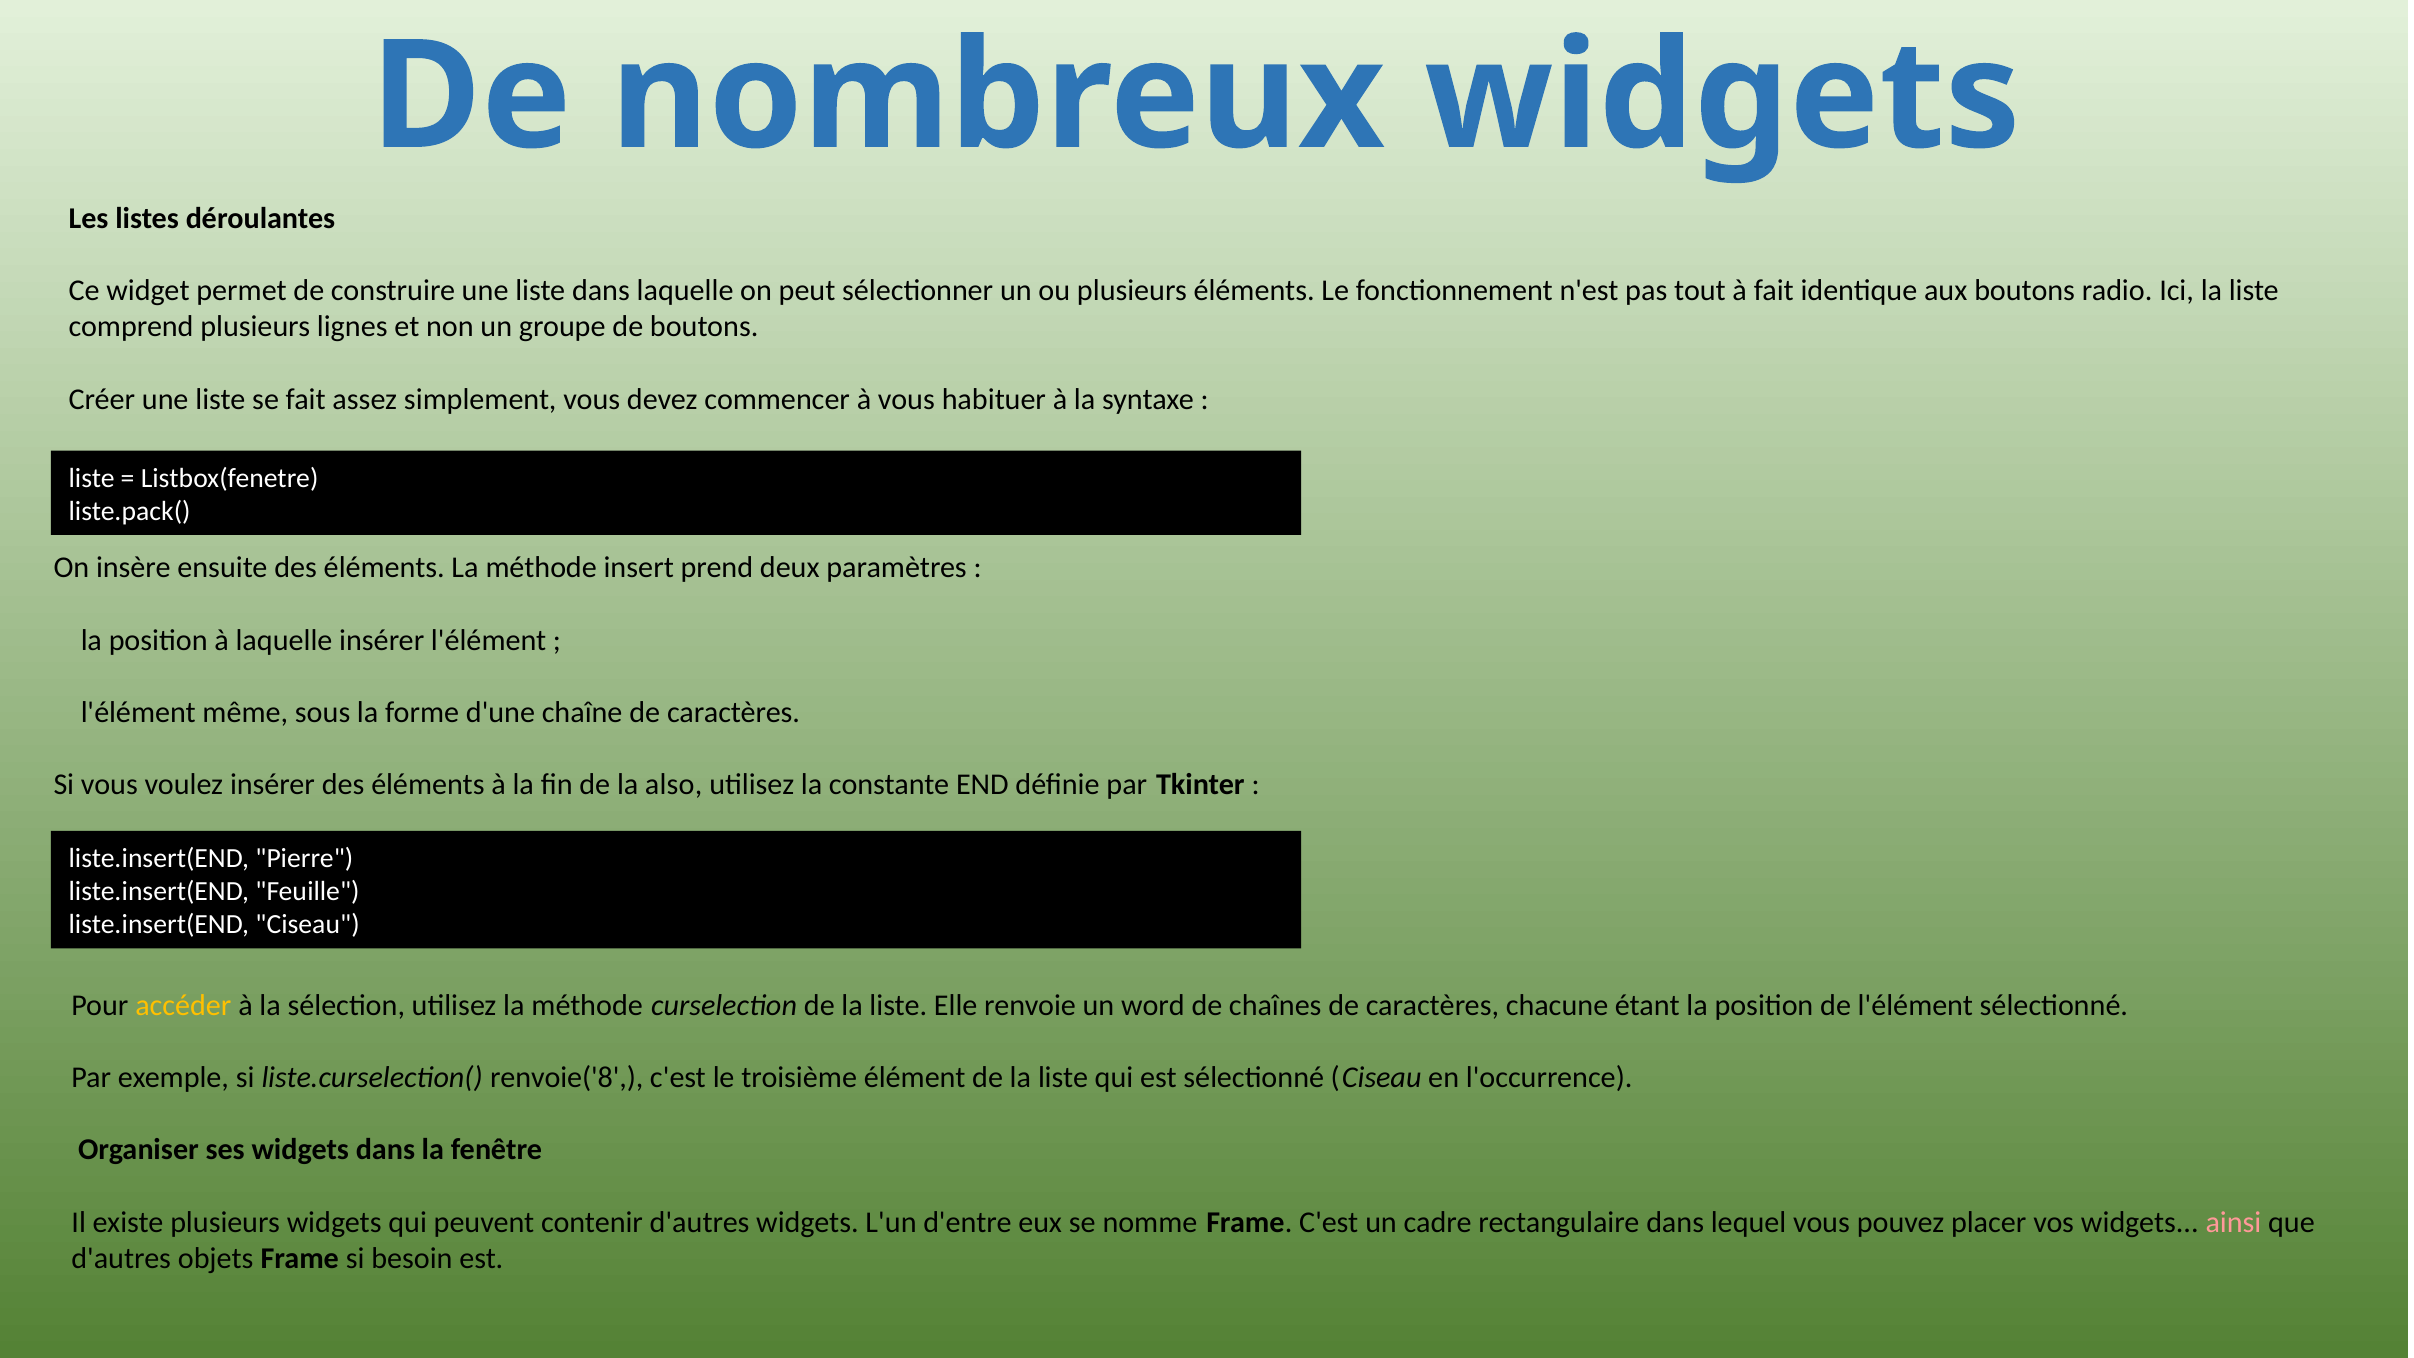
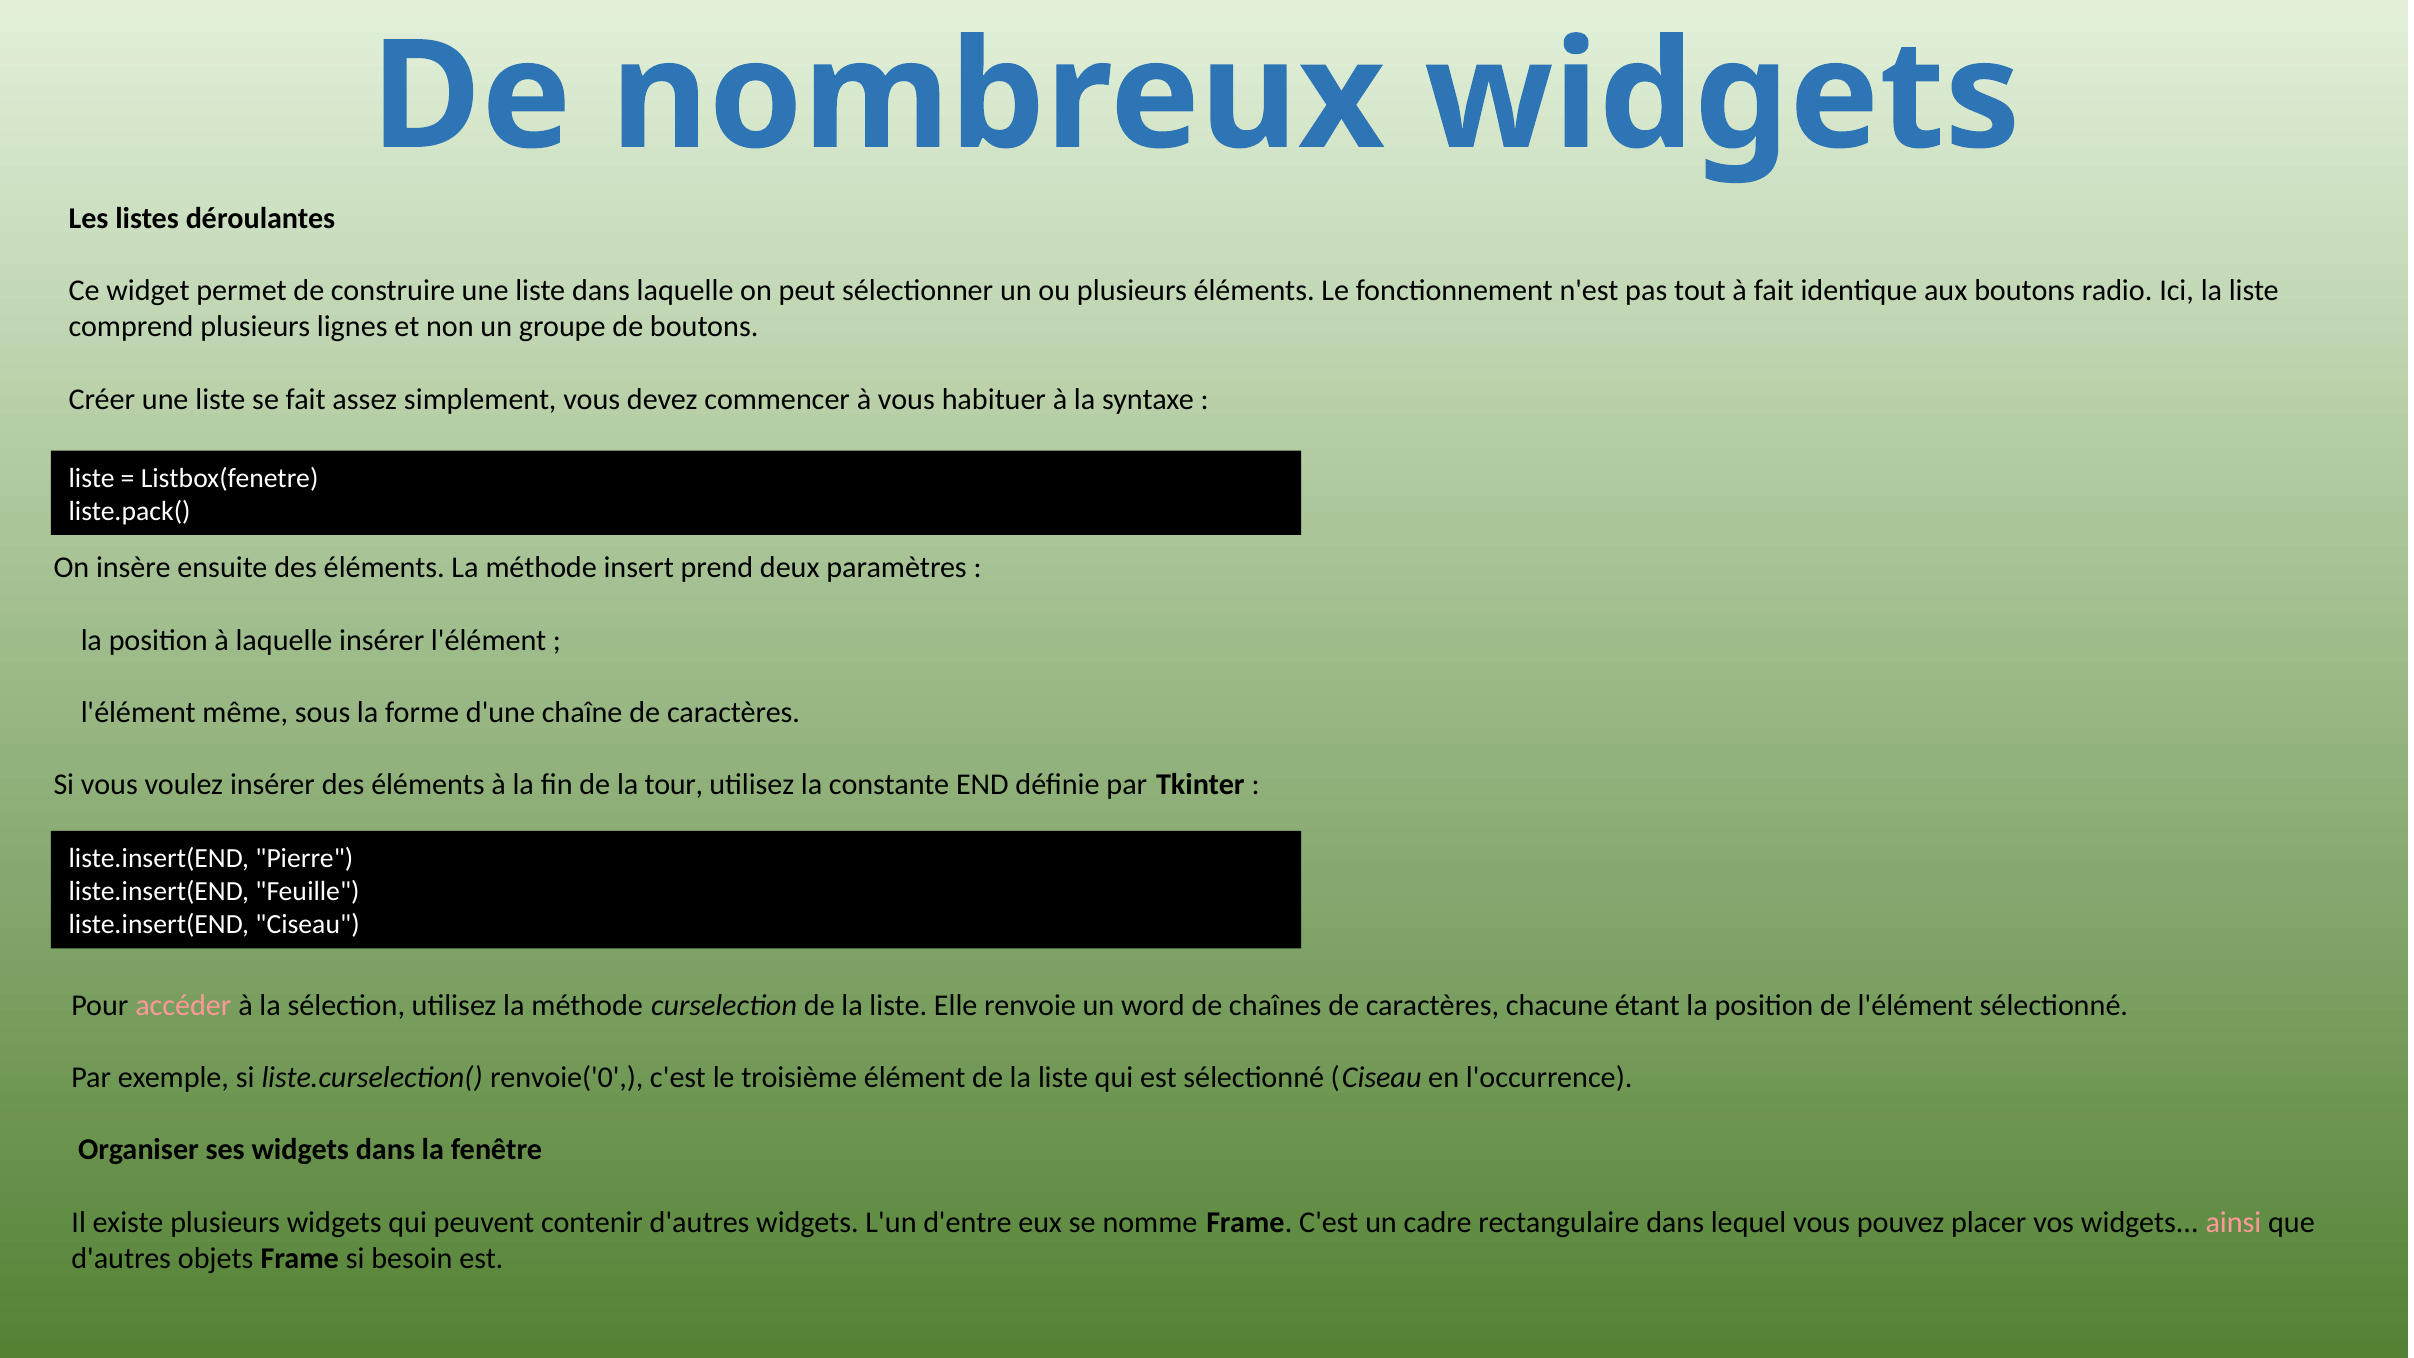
also: also -> tour (674, 785)
accéder colour: yellow -> pink (183, 1005)
renvoie('8: renvoie('8 -> renvoie('0 (567, 1077)
